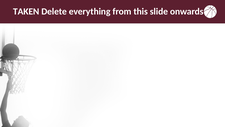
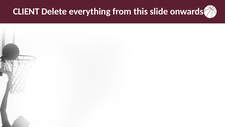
TAKEN: TAKEN -> CLIENT (26, 12)
